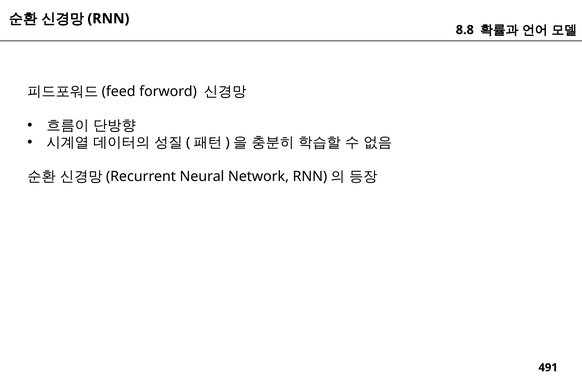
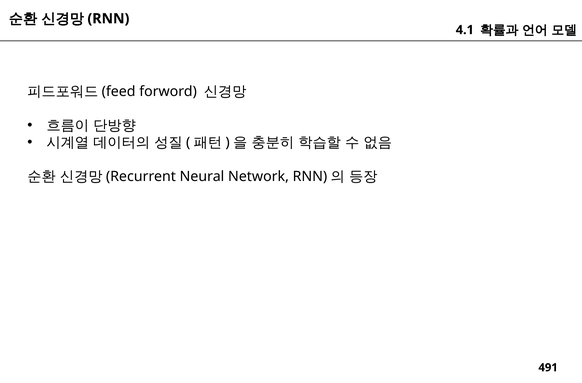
8.8: 8.8 -> 4.1 (465, 30)
